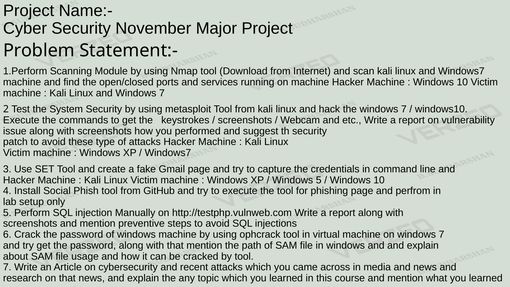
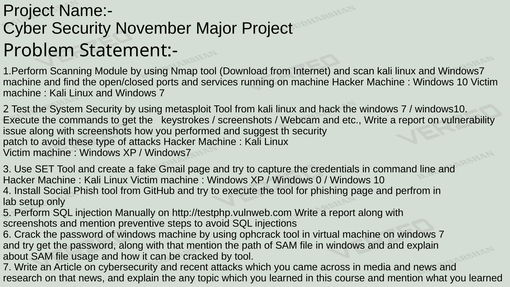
Windows 5: 5 -> 0 (319, 180)
